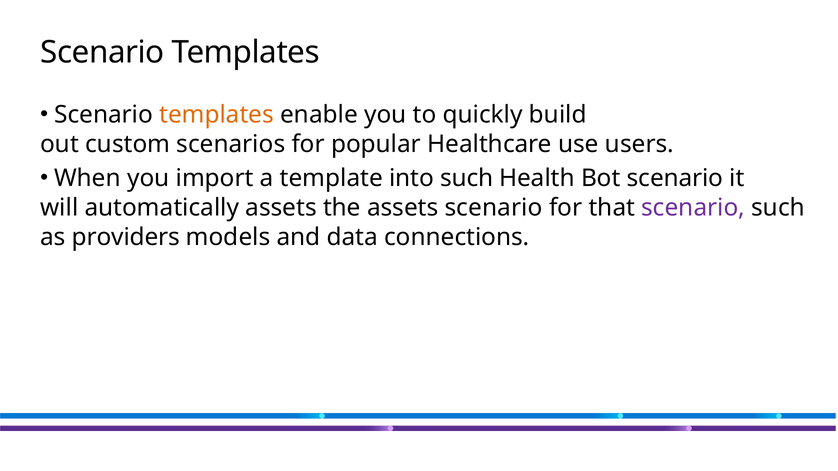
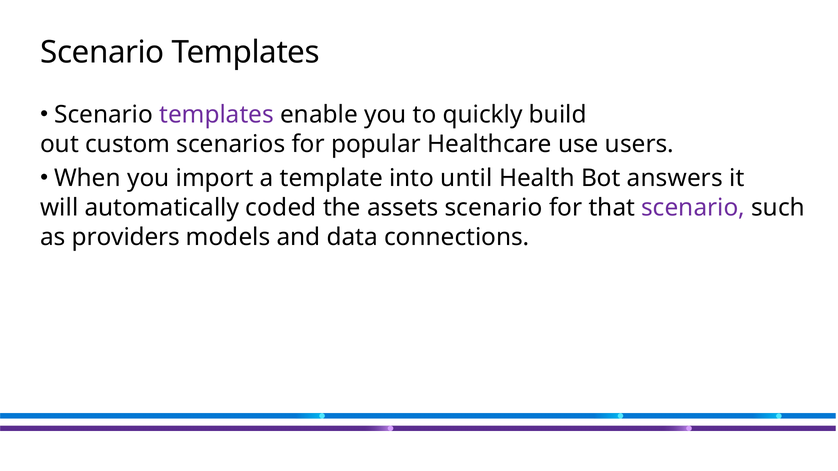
templates colour: orange -> purple (217, 115)
into such: such -> until (466, 179)
Bot scenario: scenario -> answers (675, 179)
automatically assets: assets -> coded (281, 208)
